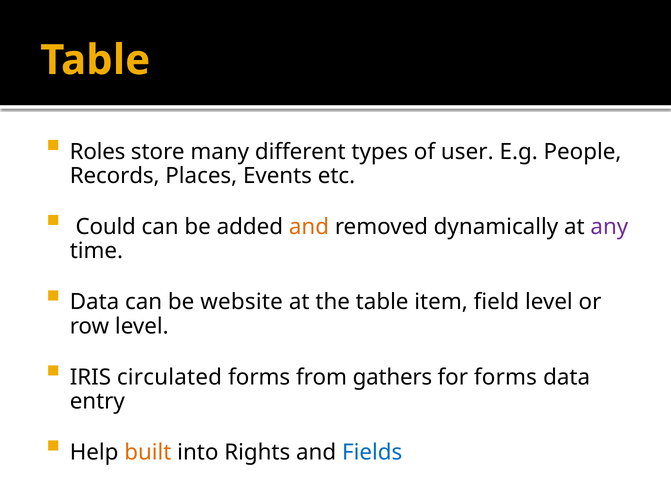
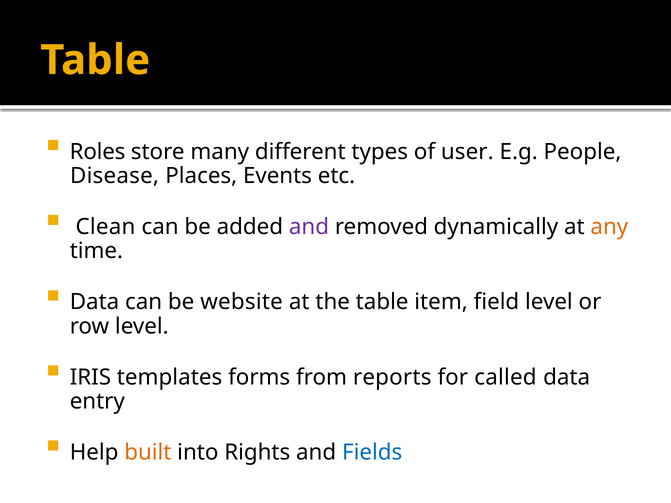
Records: Records -> Disease (115, 176)
Could: Could -> Clean (106, 227)
and colour: orange -> purple (309, 227)
any colour: purple -> orange (609, 227)
circulated: circulated -> templates (170, 377)
gathers: gathers -> reports (392, 377)
for forms: forms -> called (505, 377)
